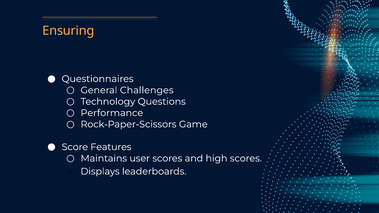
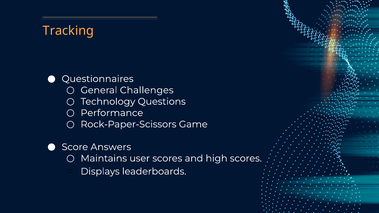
Ensuring: Ensuring -> Tracking (68, 31)
Features: Features -> Answers (111, 147)
